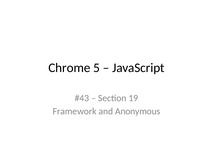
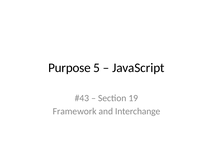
Chrome: Chrome -> Purpose (69, 68)
Anonymous: Anonymous -> Interchange (138, 111)
